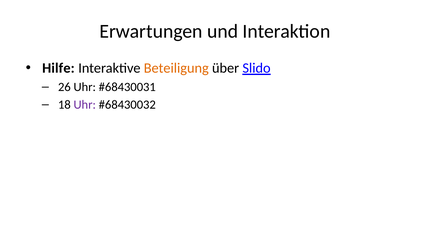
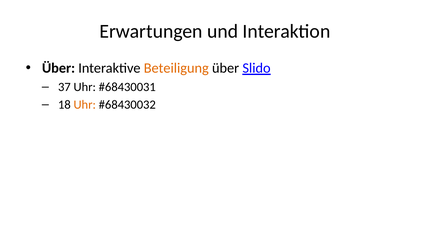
Hilfe: Hilfe -> Über (58, 68)
26: 26 -> 37 (64, 87)
Uhr colour: purple -> orange (85, 105)
